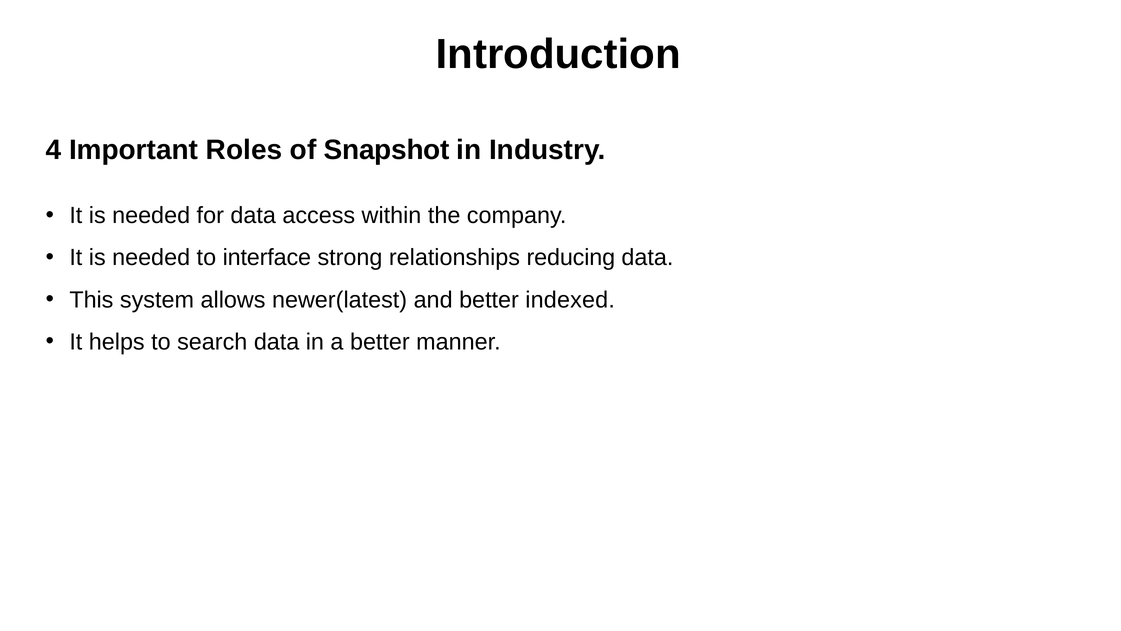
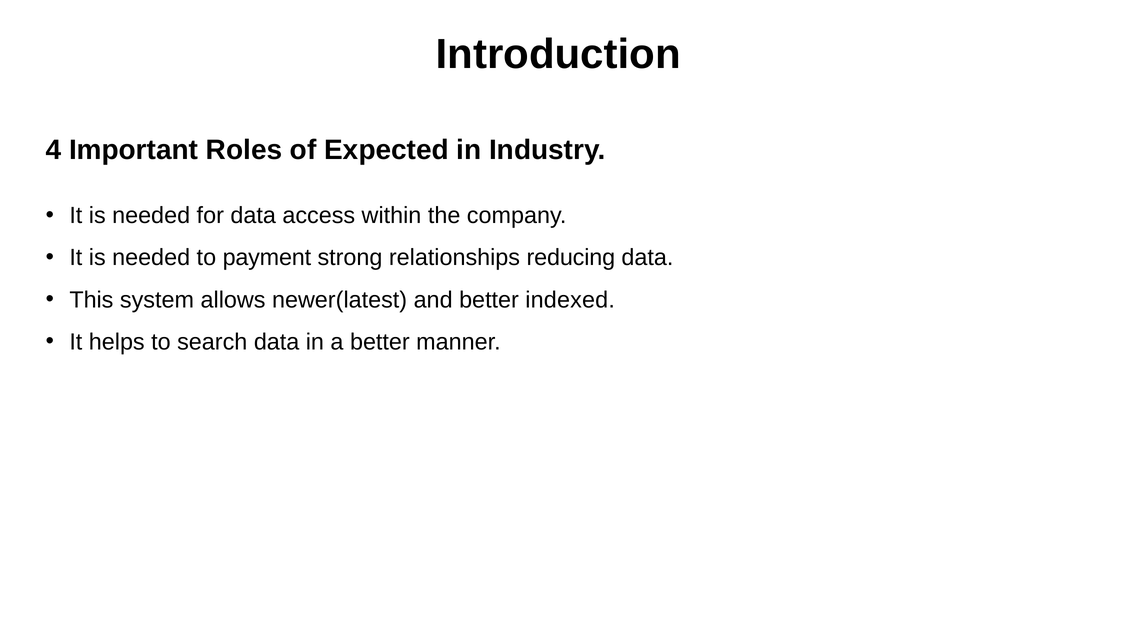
Snapshot: Snapshot -> Expected (387, 150)
interface: interface -> payment (267, 258)
